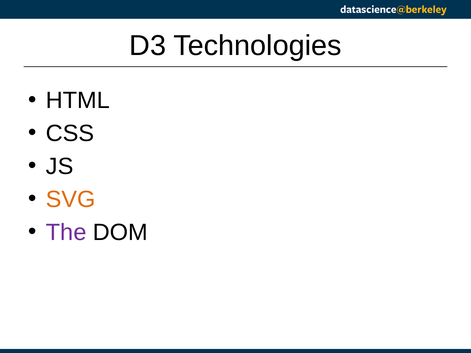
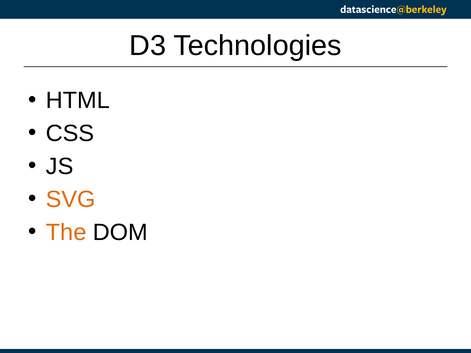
The colour: purple -> orange (66, 232)
